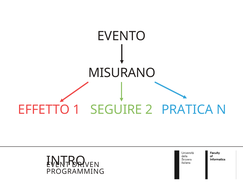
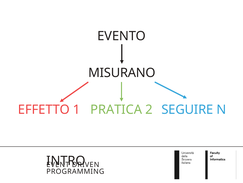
SEGUIRE: SEGUIRE -> PRATICA (116, 109)
PRATICA: PRATICA -> SEGUIRE (187, 109)
